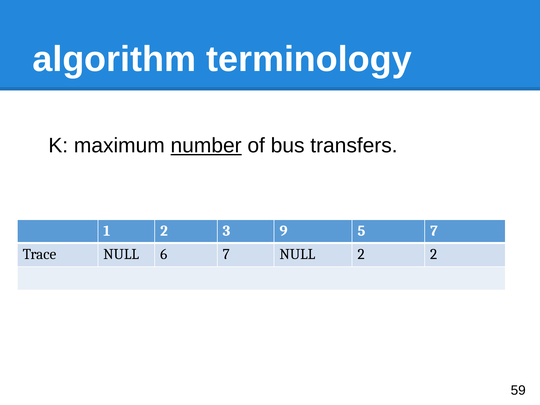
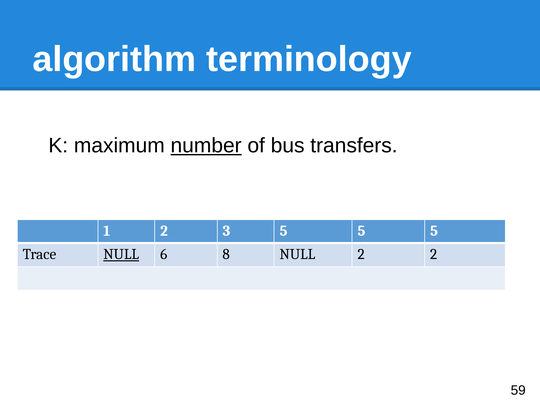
3 9: 9 -> 5 (284, 231)
7: 7 -> 5 (434, 231)
NULL underline: none -> present (121, 254)
6 7: 7 -> 8 (226, 254)
